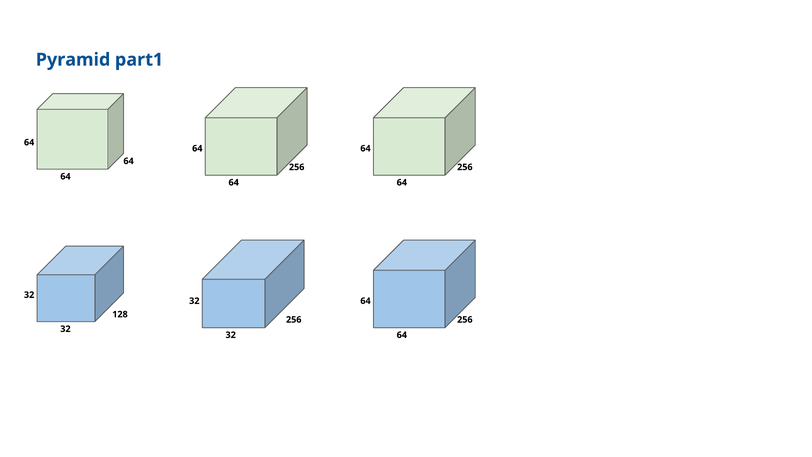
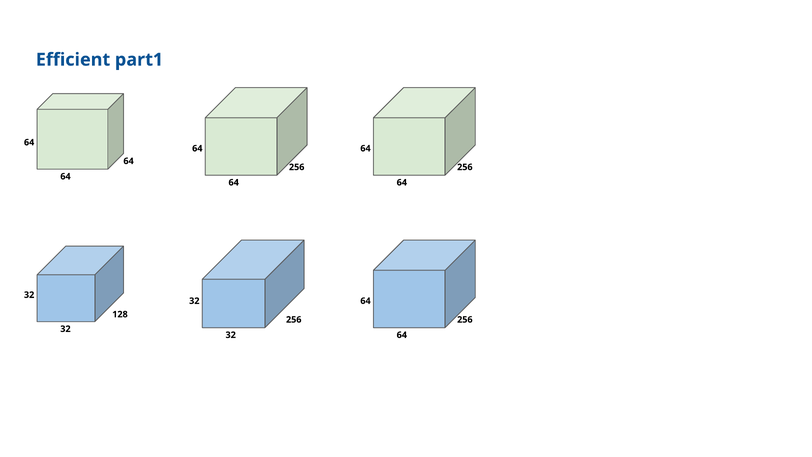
Pyramid: Pyramid -> Efficient (73, 60)
